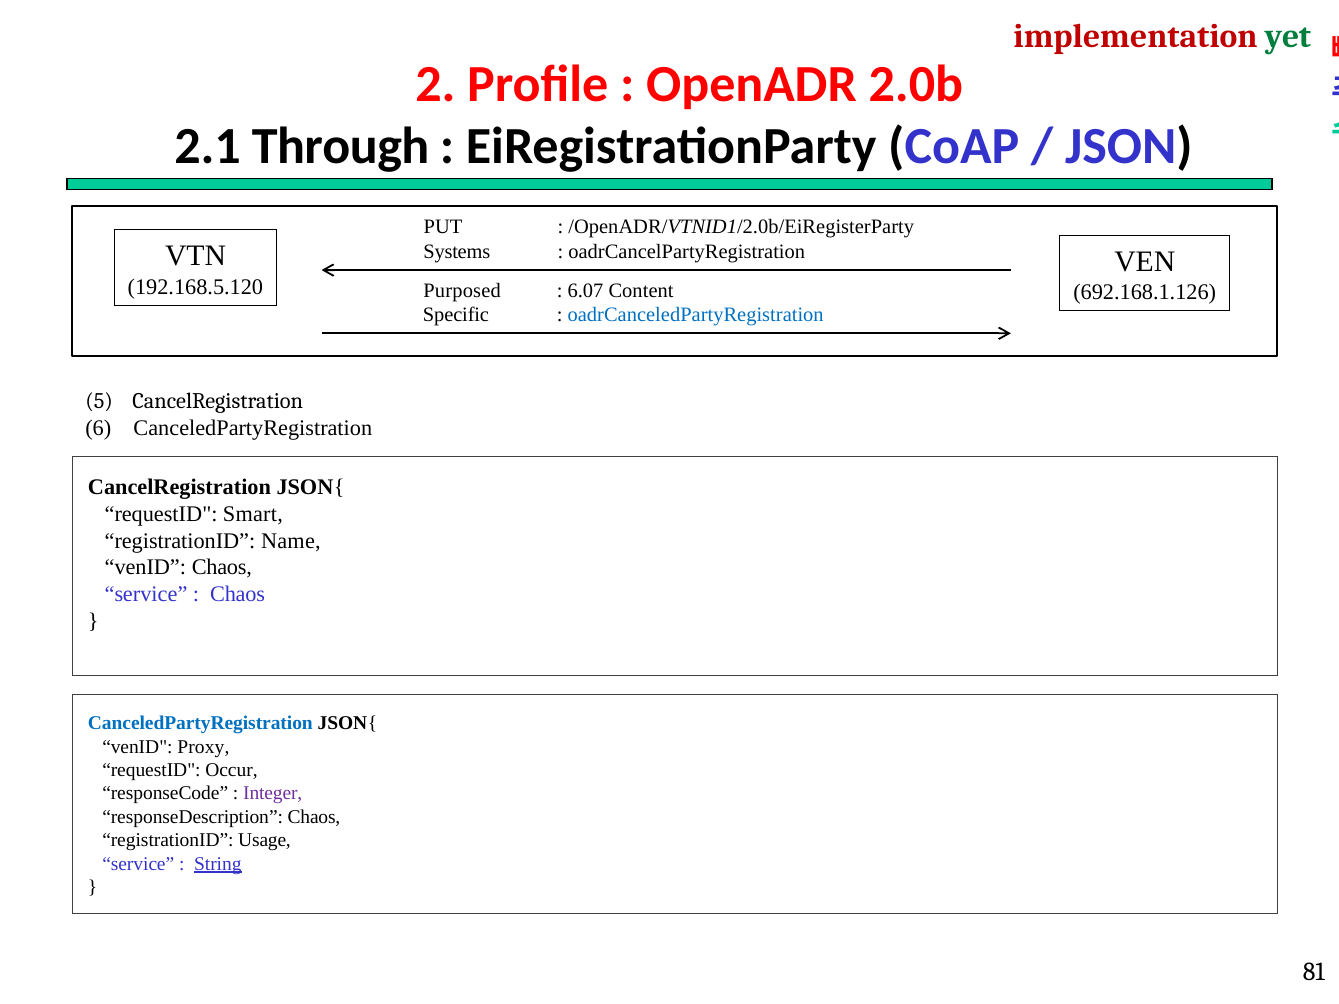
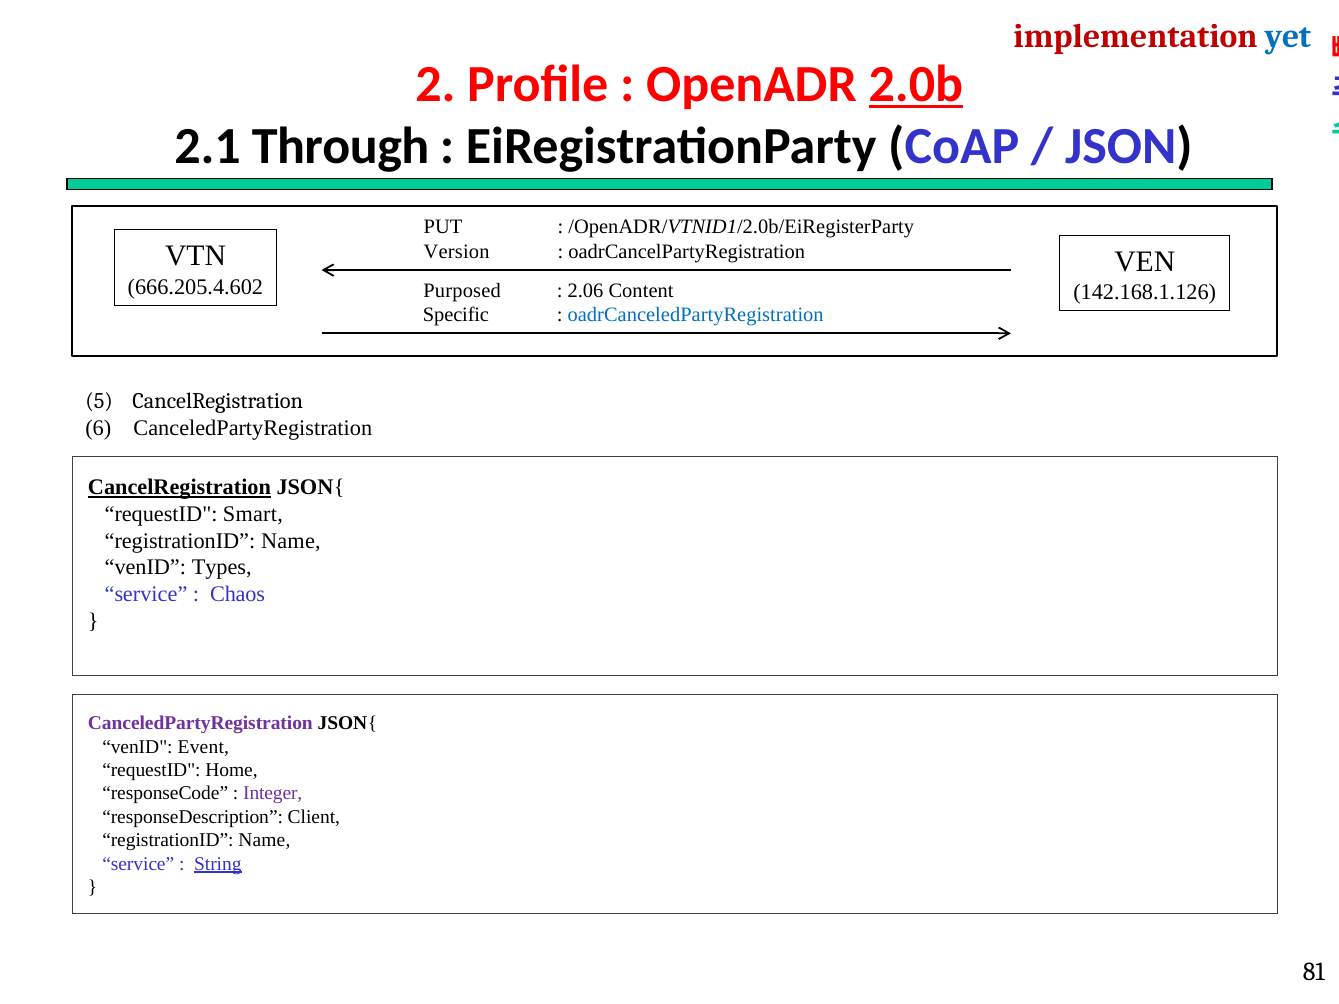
yet colour: green -> blue (1288, 36)
2.0b underline: none -> present (916, 84)
Systems: Systems -> Version (457, 252)
192.168.5.120: 192.168.5.120 -> 666.205.4.602 (195, 287)
6.07: 6.07 -> 2.06 (586, 290)
692.168.1.126: 692.168.1.126 -> 142.168.1.126 (1145, 292)
CancelRegistration underline: none -> present (179, 487)
venID Chaos: Chaos -> Types (222, 568)
CanceledPartyRegistration colour: blue -> purple (200, 723)
Proxy: Proxy -> Event (203, 747)
Occur: Occur -> Home (231, 770)
responseDescription Chaos: Chaos -> Client (314, 817)
Usage: Usage -> Name (264, 841)
